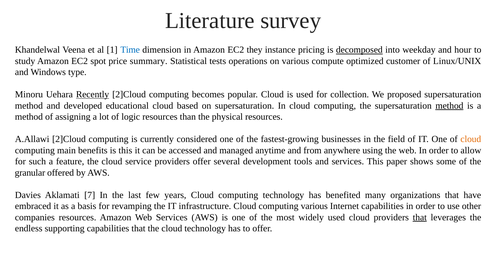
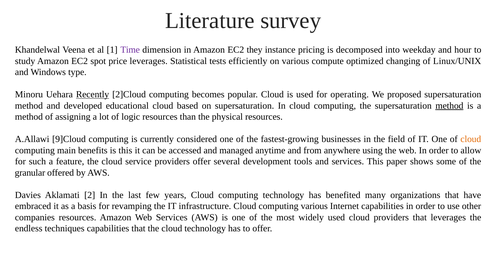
Time colour: blue -> purple (130, 50)
decomposed underline: present -> none (359, 50)
price summary: summary -> leverages (149, 61)
operations: operations -> efficiently (248, 61)
customer: customer -> changing (403, 61)
collection: collection -> operating (350, 95)
A.Allawi 2]Cloud: 2]Cloud -> 9]Cloud (69, 139)
7: 7 -> 2 (90, 195)
that underline: present -> none (420, 218)
supporting: supporting -> techniques (65, 229)
